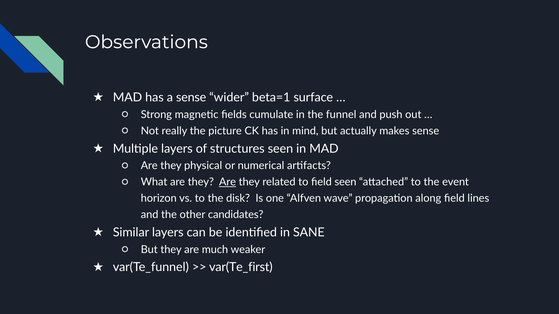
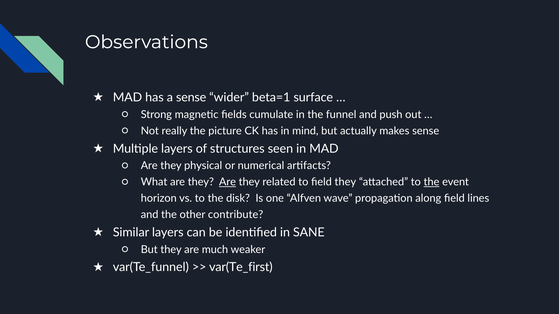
field seen: seen -> they (345, 182)
the underline: none -> present (432, 182)
candidates: candidates -> contribute (236, 215)
